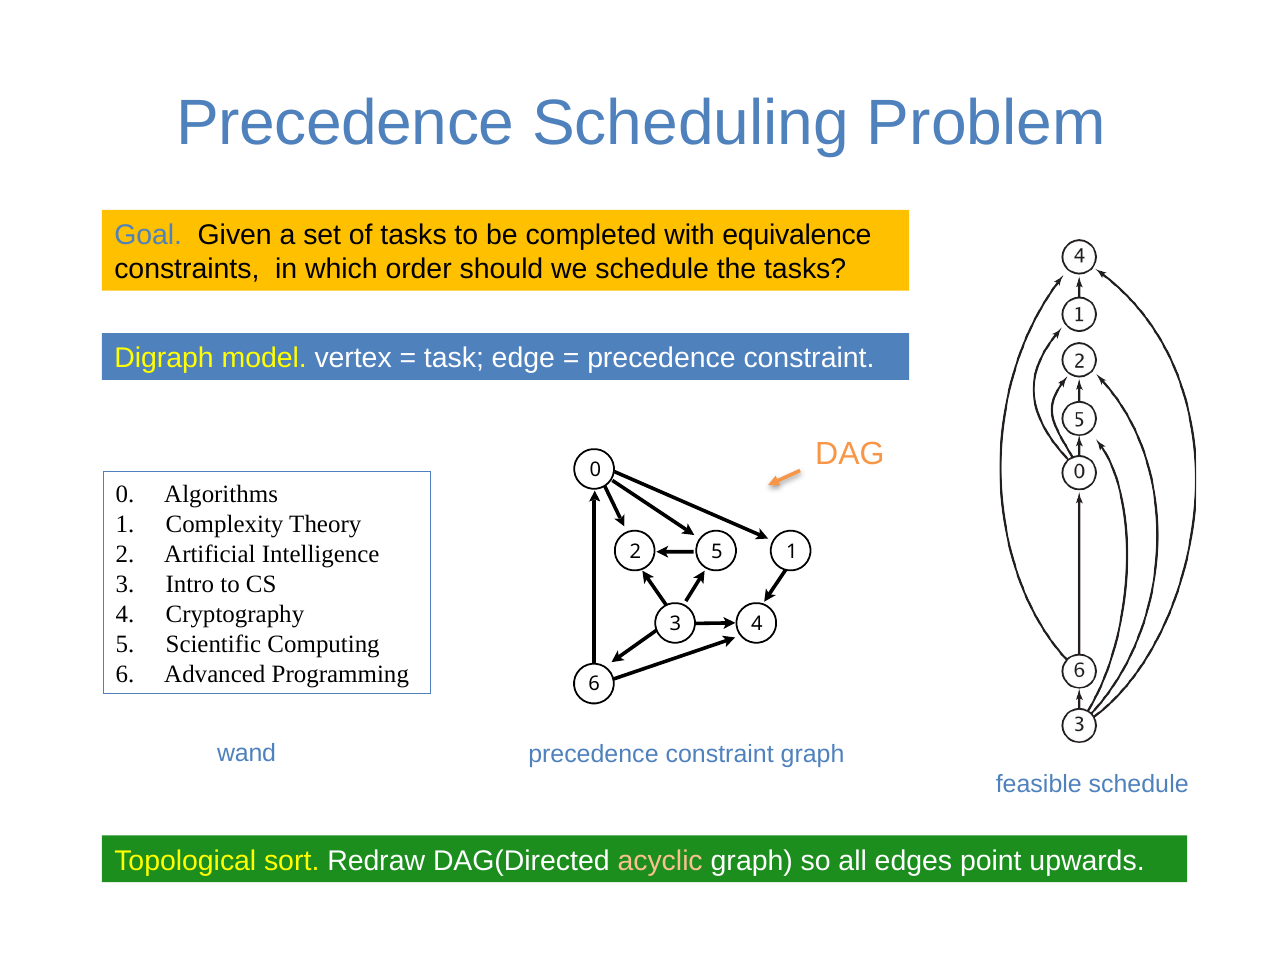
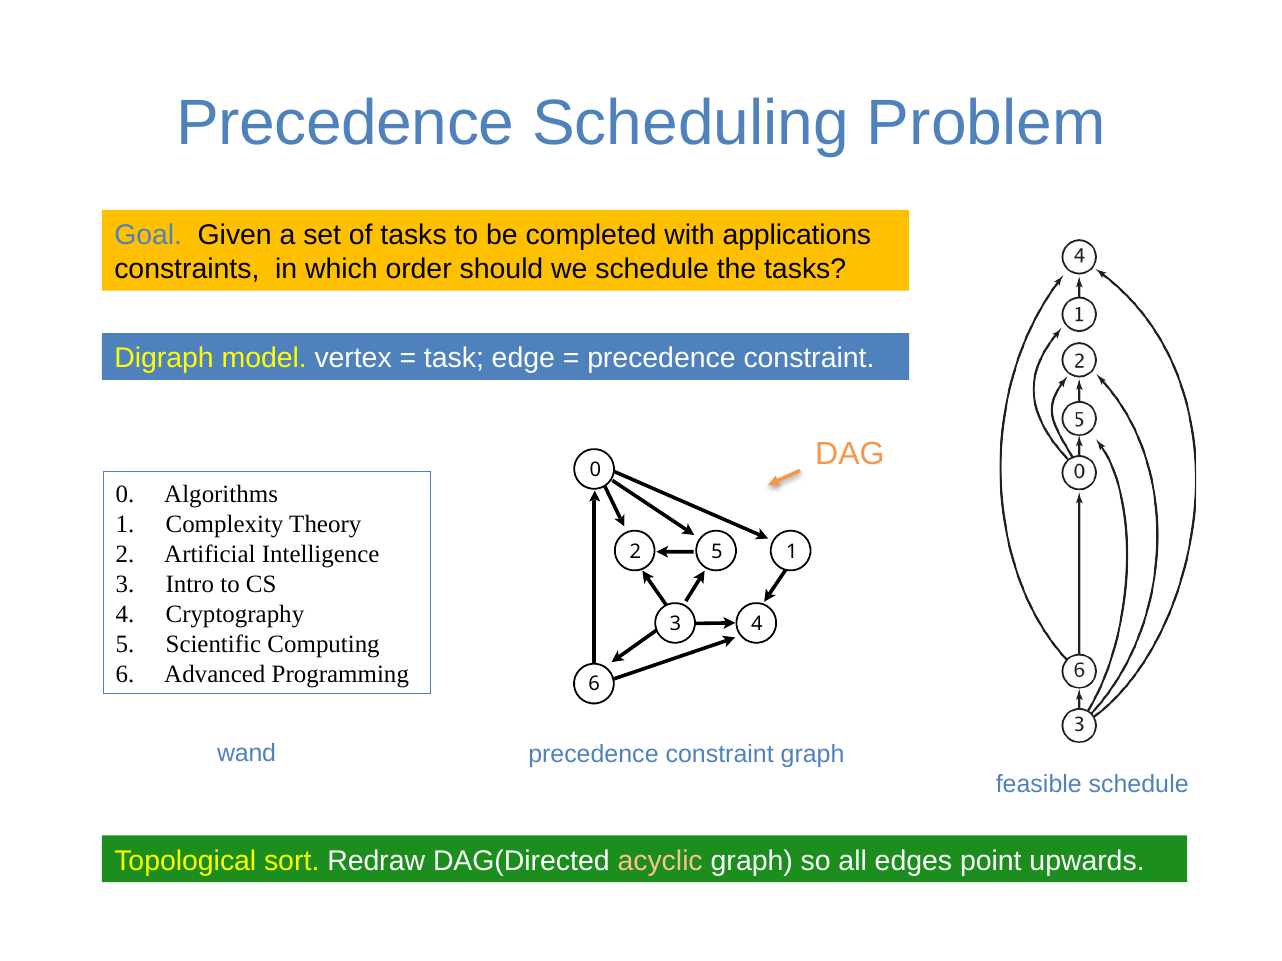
equivalence: equivalence -> applications (797, 235)
